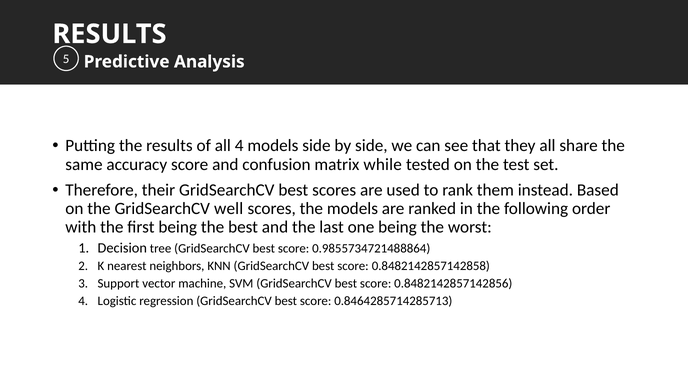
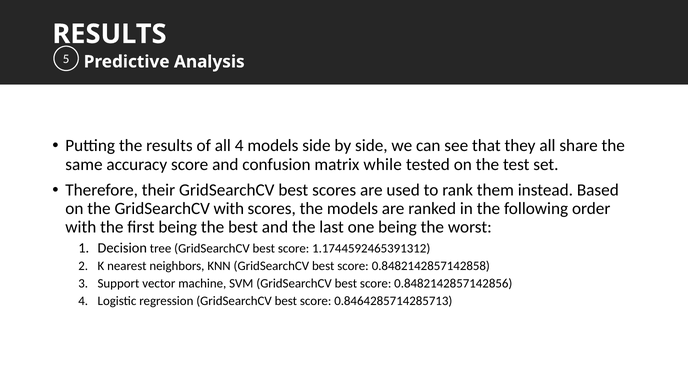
GridSearchCV well: well -> with (229, 209)
0.9855734721488864: 0.9855734721488864 -> 1.1744592465391312 (371, 248)
